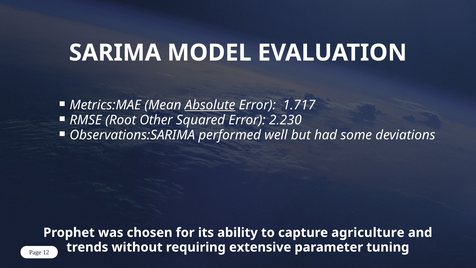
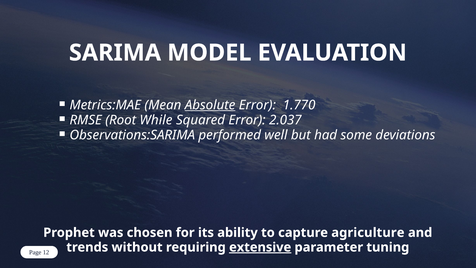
1.717: 1.717 -> 1.770 (299, 105)
Other: Other -> While (156, 120)
2.230: 2.230 -> 2.037 (285, 120)
extensive underline: none -> present (260, 247)
